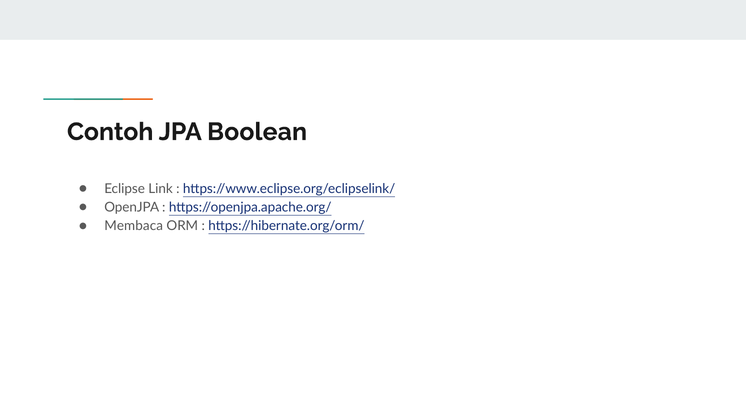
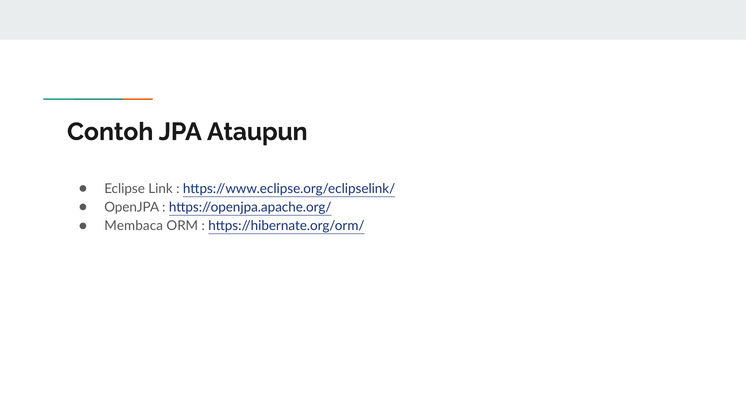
Boolean: Boolean -> Ataupun (257, 132)
